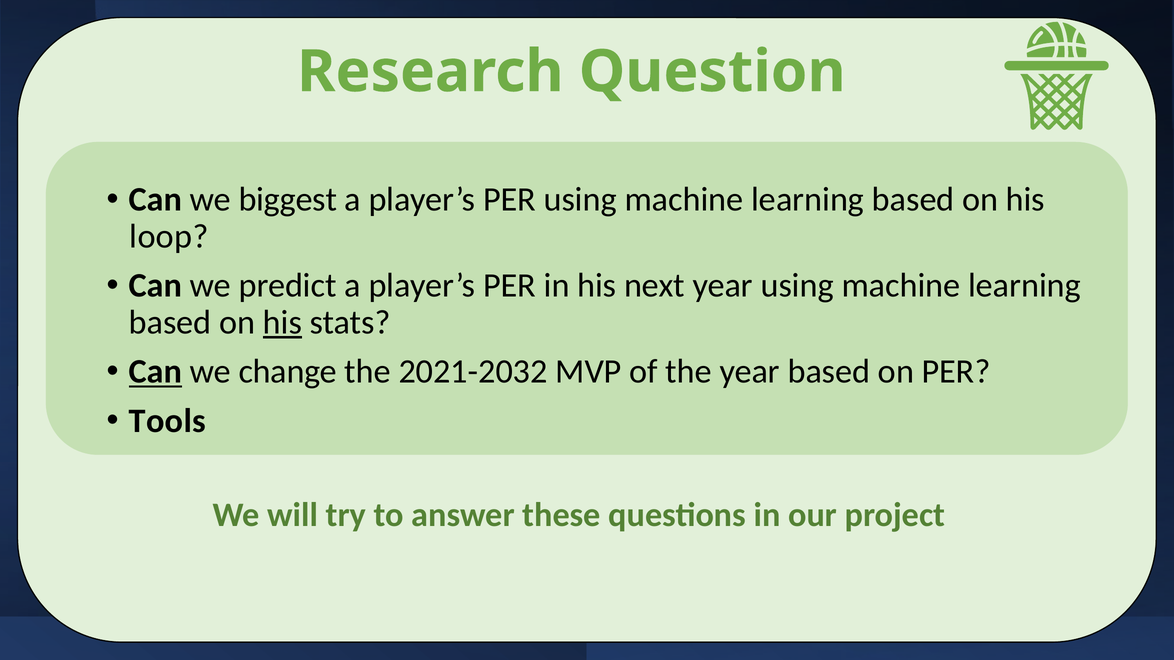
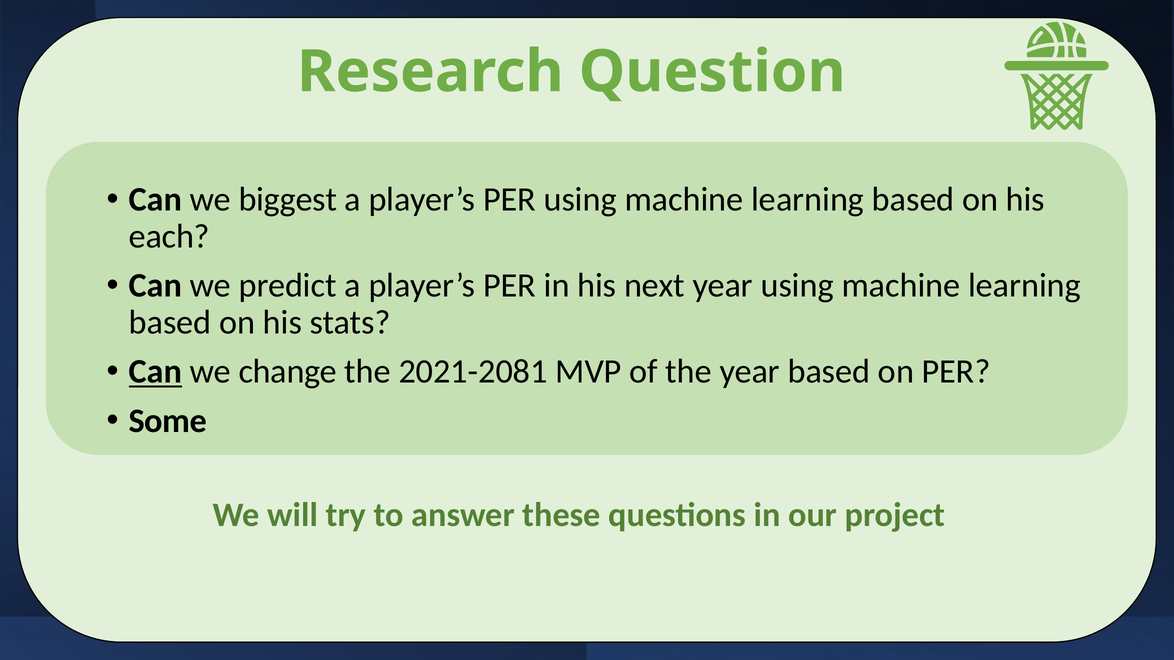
loop: loop -> each (169, 237)
his underline: present -> none (282, 323)
2021-2032: 2021-2032 -> 2021-2081 (473, 372)
Tools: Tools -> Some (168, 421)
